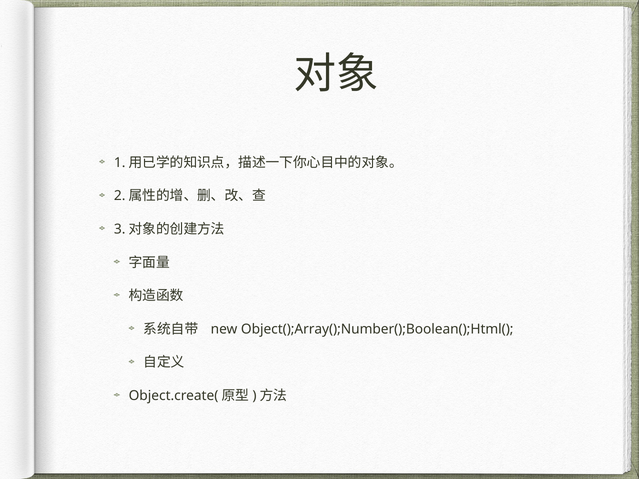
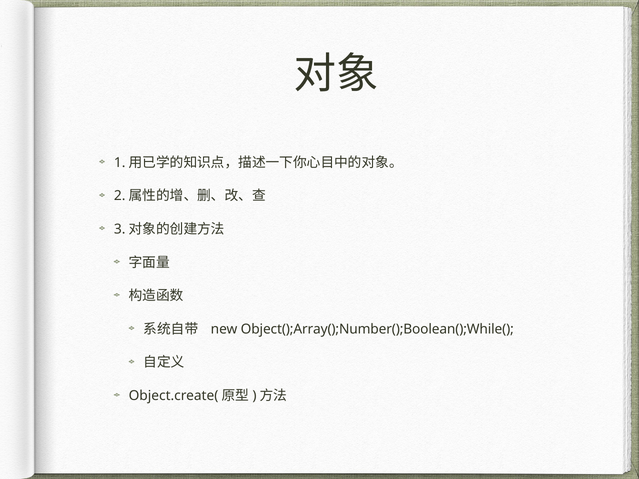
Object();Array();Number();Boolean();Html(: Object();Array();Number();Boolean();Html( -> Object();Array();Number();Boolean();While( (377, 329)
